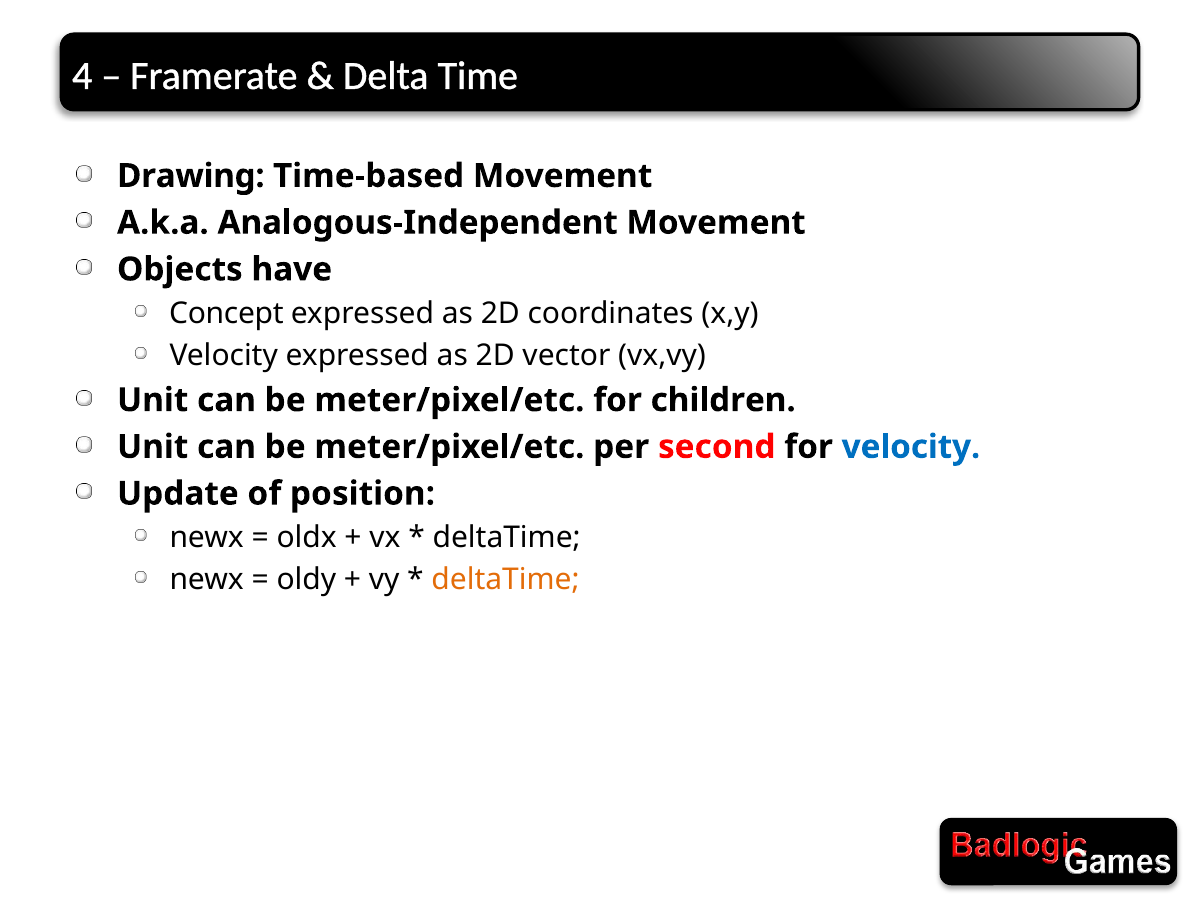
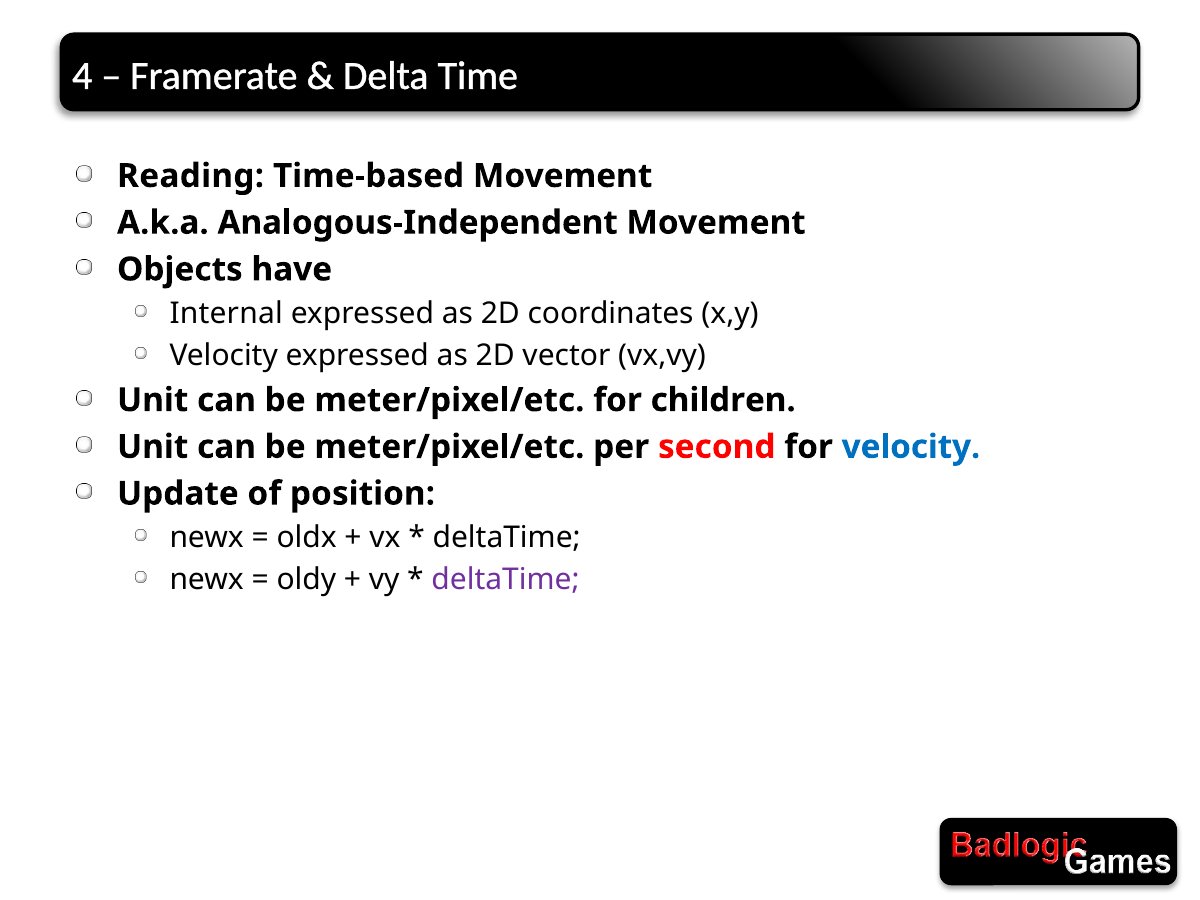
Drawing: Drawing -> Reading (191, 176)
Concept: Concept -> Internal (226, 313)
deltaTime colour: orange -> purple (506, 579)
